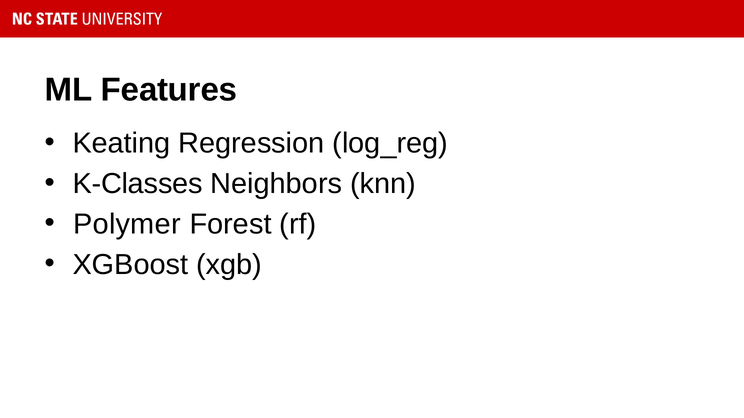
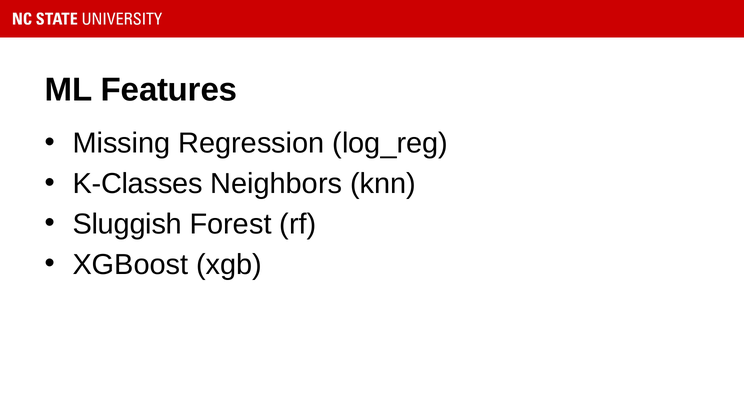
Keating: Keating -> Missing (121, 143)
Polymer: Polymer -> Sluggish (127, 224)
